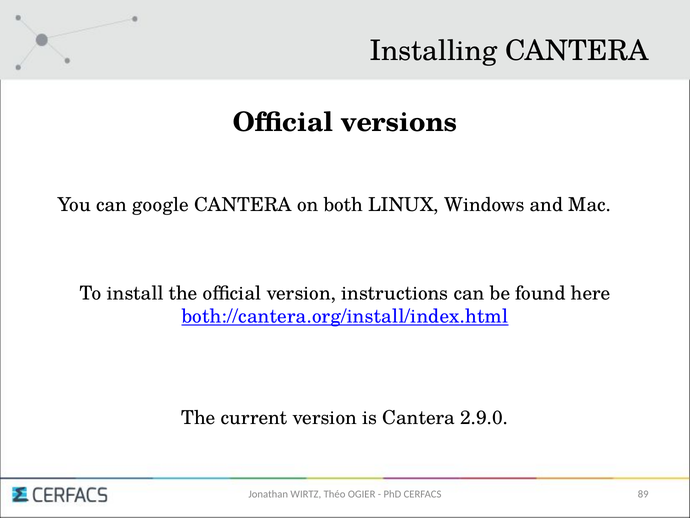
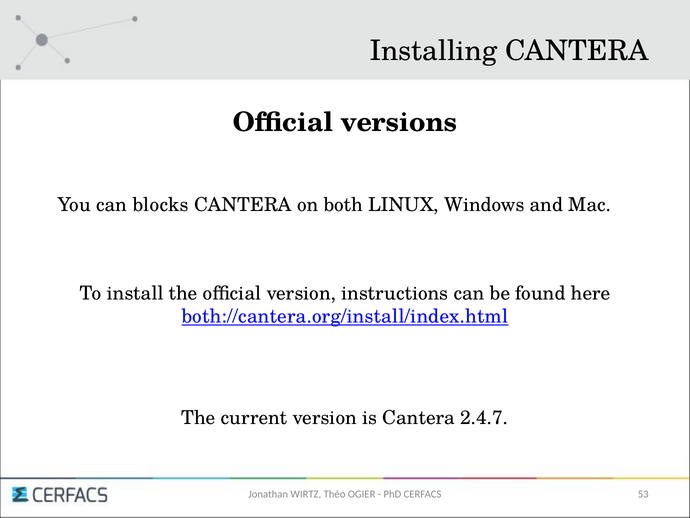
google: google -> blocks (161, 205)
2.9.0: 2.9.0 -> 2.4.7 (484, 418)
89: 89 -> 53 (643, 494)
